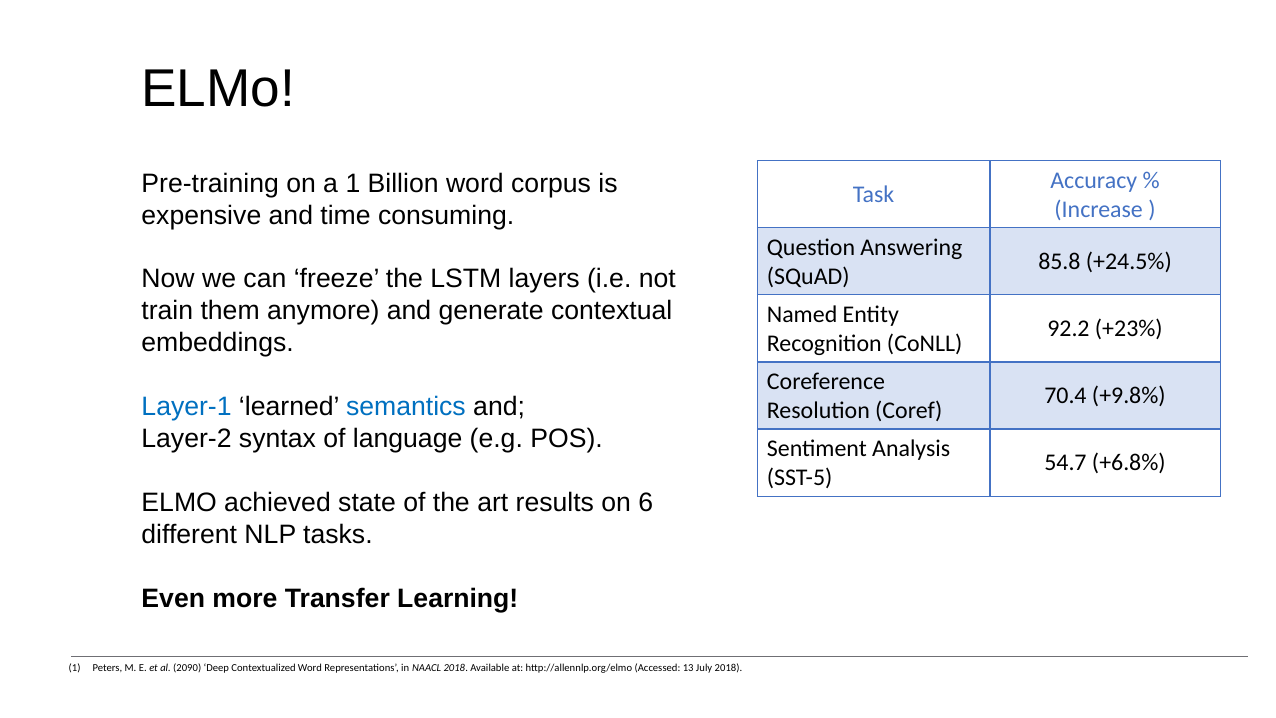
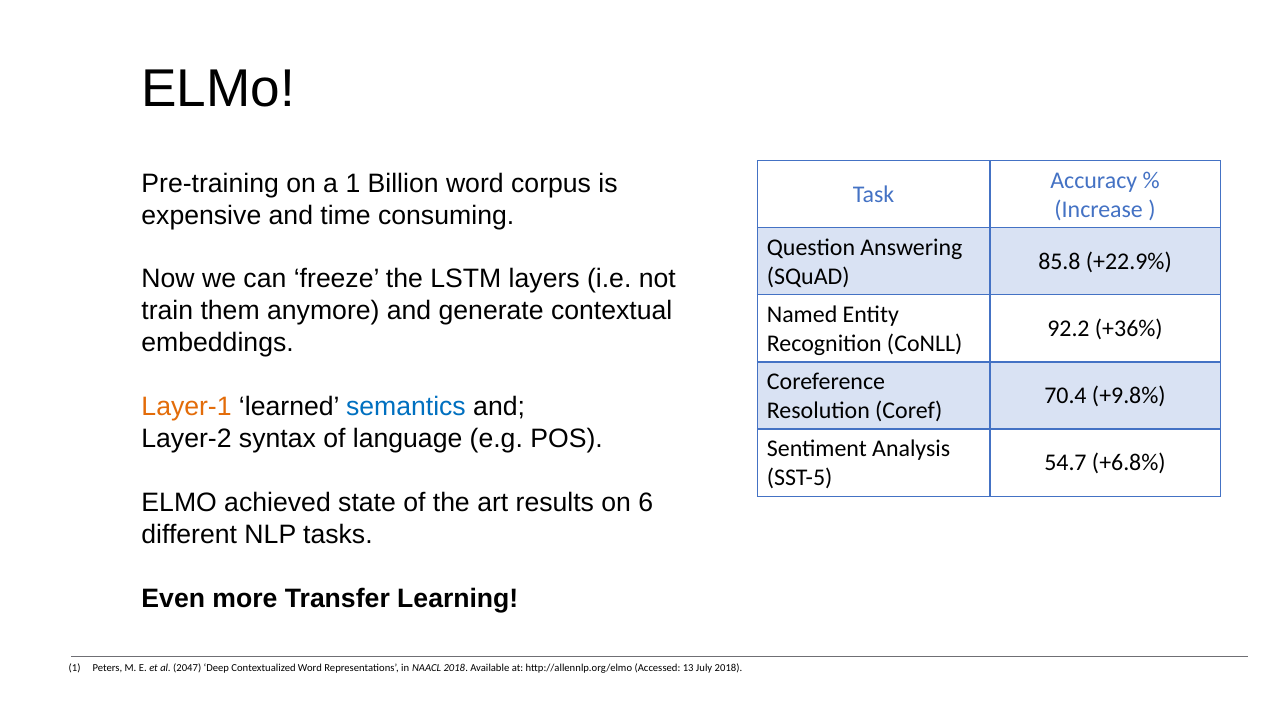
+24.5%: +24.5% -> +22.9% (1129, 262)
+23%: +23% -> +36% (1129, 329)
Layer-1 colour: blue -> orange (187, 407)
2090: 2090 -> 2047 (187, 668)
